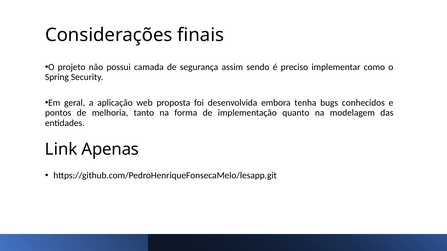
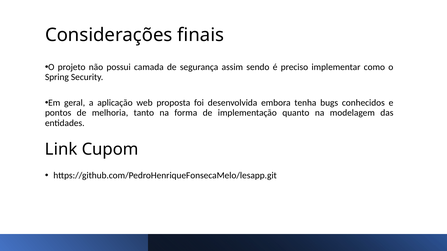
Apenas: Apenas -> Cupom (110, 150)
